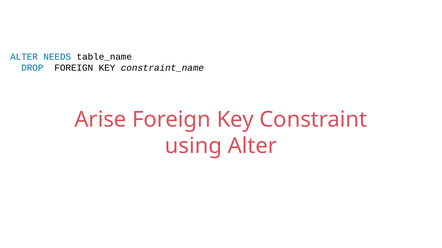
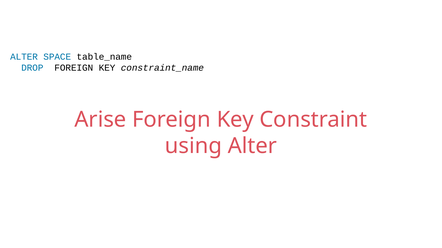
NEEDS: NEEDS -> SPACE (57, 57)
